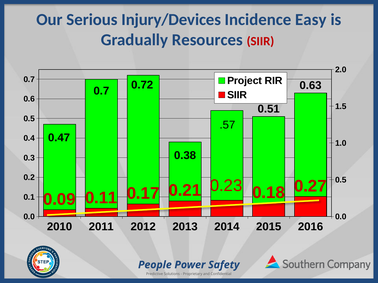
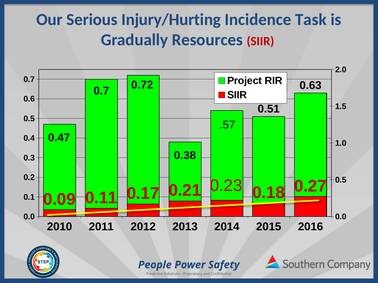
Injury/Devices: Injury/Devices -> Injury/Hurting (171, 20)
Easy: Easy -> Task (311, 20)
